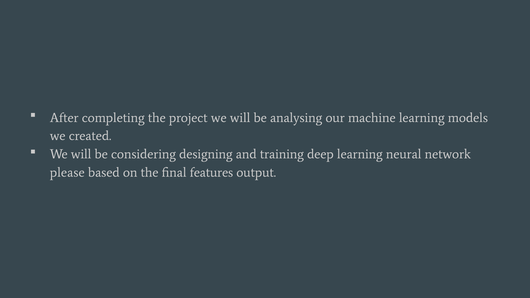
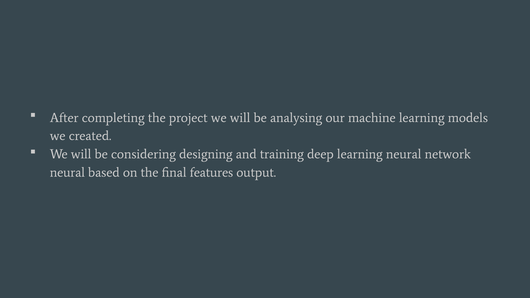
please: please -> neural (67, 173)
